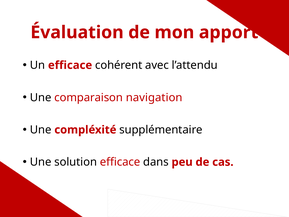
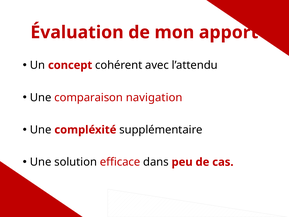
Un efficace: efficace -> concept (70, 65)
